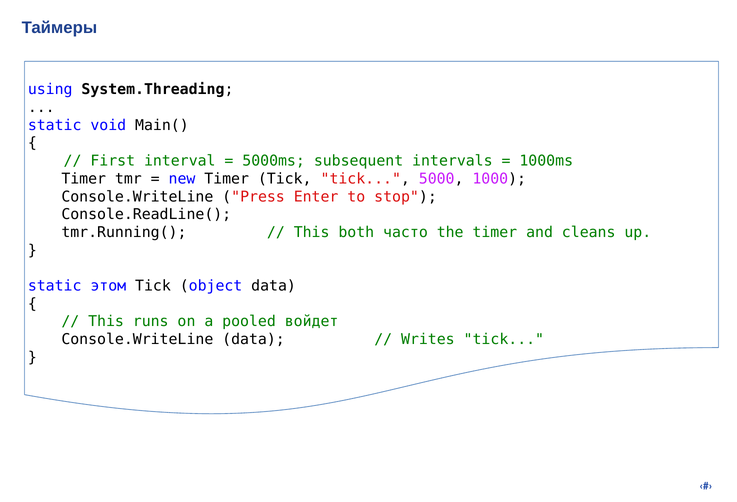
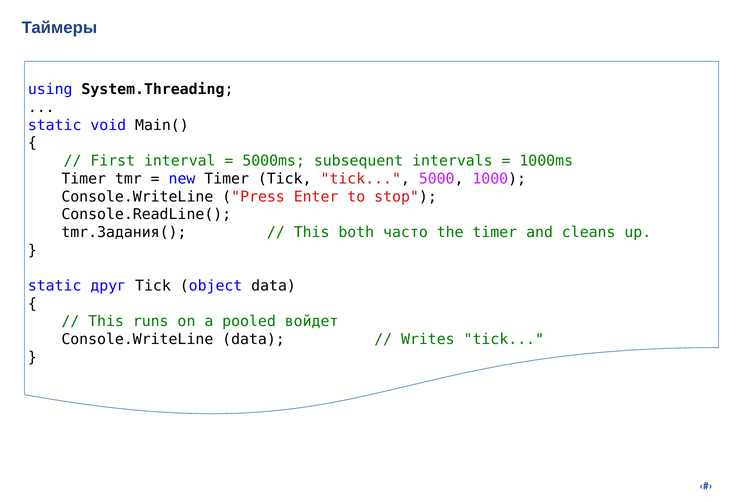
tmr.Running(: tmr.Running( -> tmr.Задания( (124, 233)
этом: этом -> друг (108, 286)
